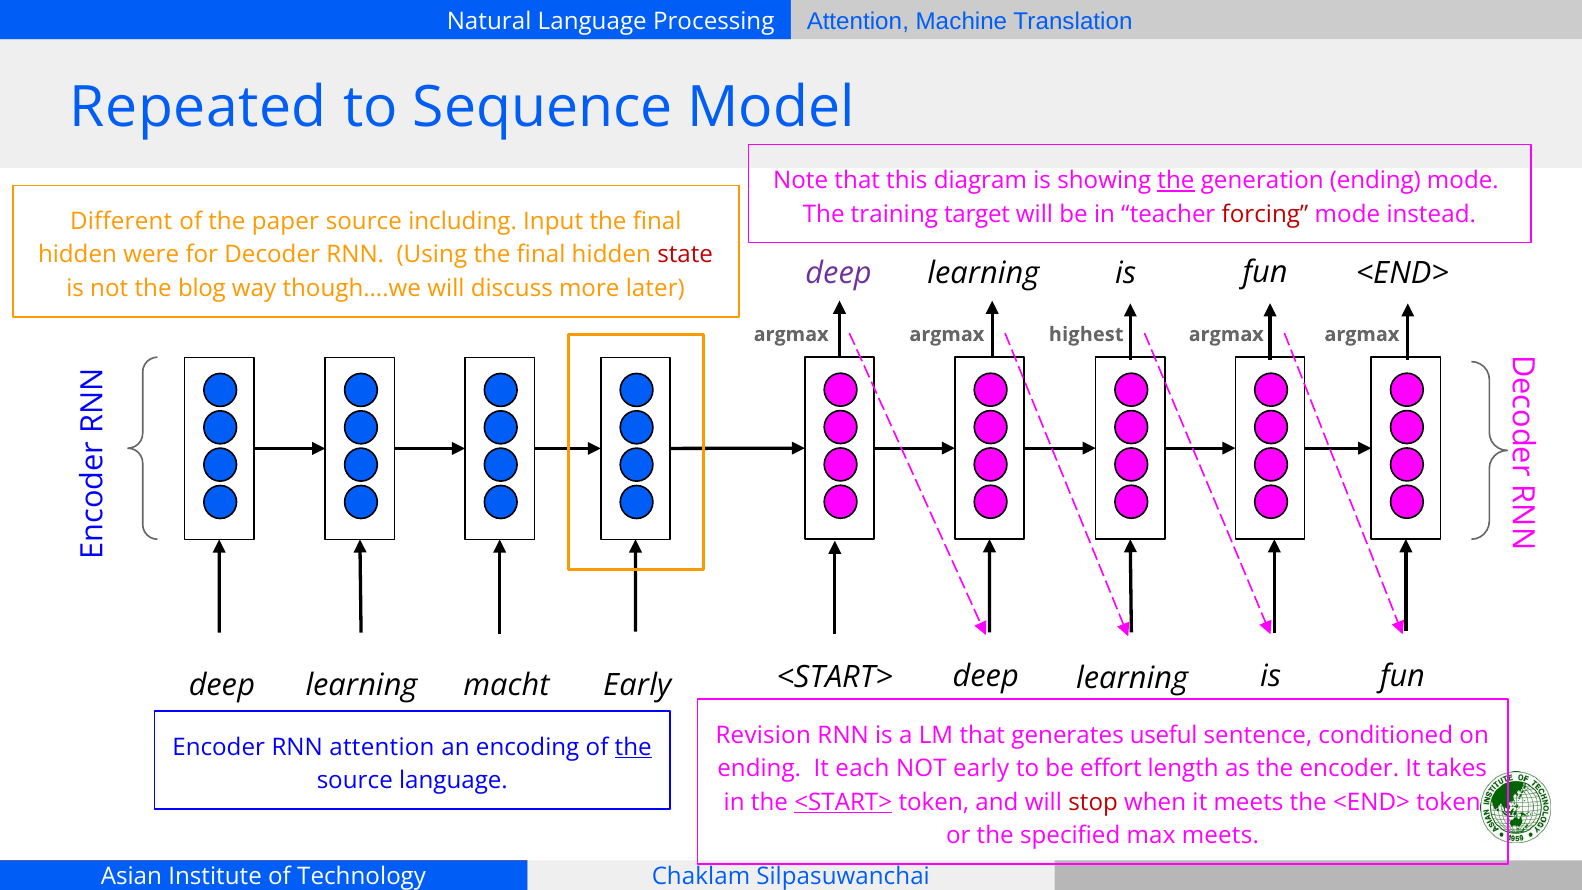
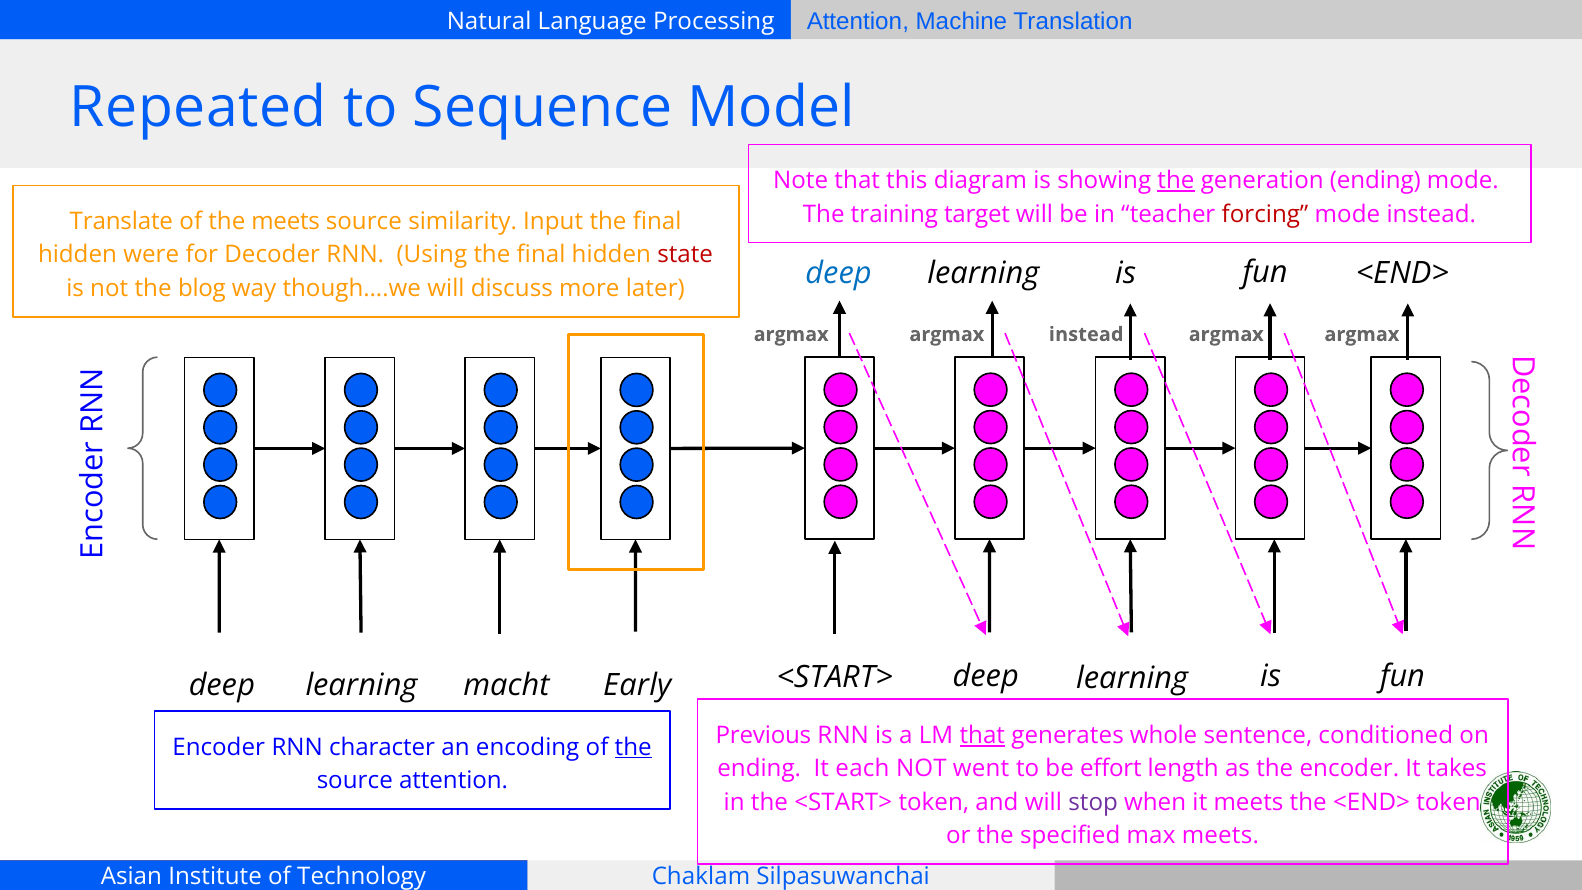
Different: Different -> Translate (121, 222)
the paper: paper -> meets (286, 222)
including: including -> similarity (463, 222)
deep colour: purple -> blue (838, 273)
argmax highest: highest -> instead (1086, 334)
Revision: Revision -> Previous (763, 735)
that underline: none -> present (982, 735)
useful: useful -> whole (1164, 735)
RNN attention: attention -> character (382, 747)
NOT early: early -> went (981, 769)
source language: language -> attention (453, 780)
<START> underline: present -> none (843, 802)
stop colour: red -> purple (1093, 802)
